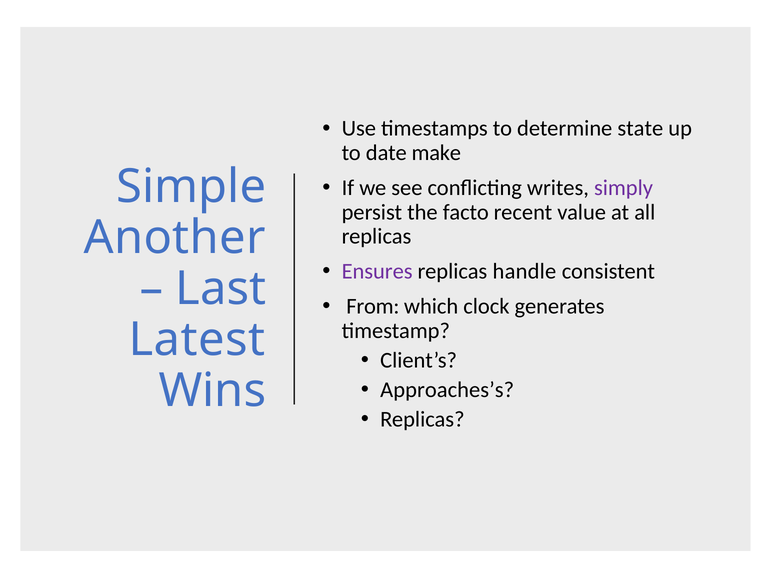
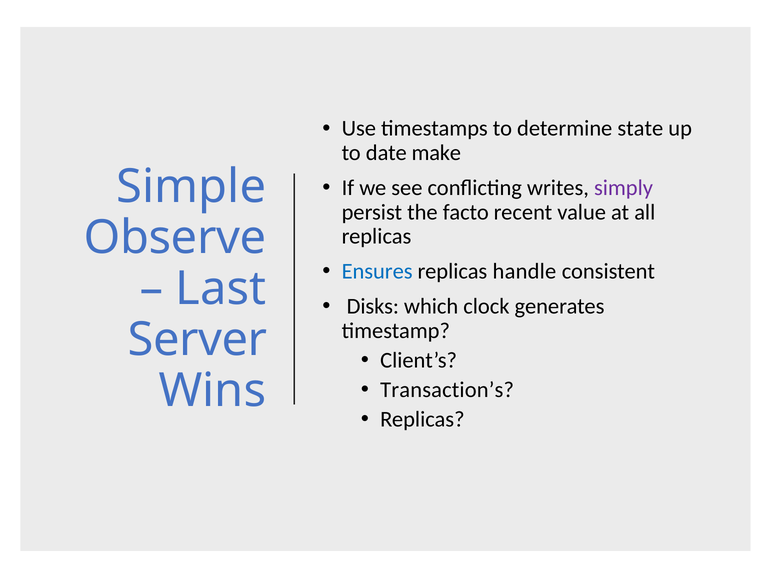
Another: Another -> Observe (175, 238)
Ensures colour: purple -> blue (377, 271)
From: From -> Disks (373, 306)
Latest: Latest -> Server (197, 340)
Approaches’s: Approaches’s -> Transaction’s (447, 390)
